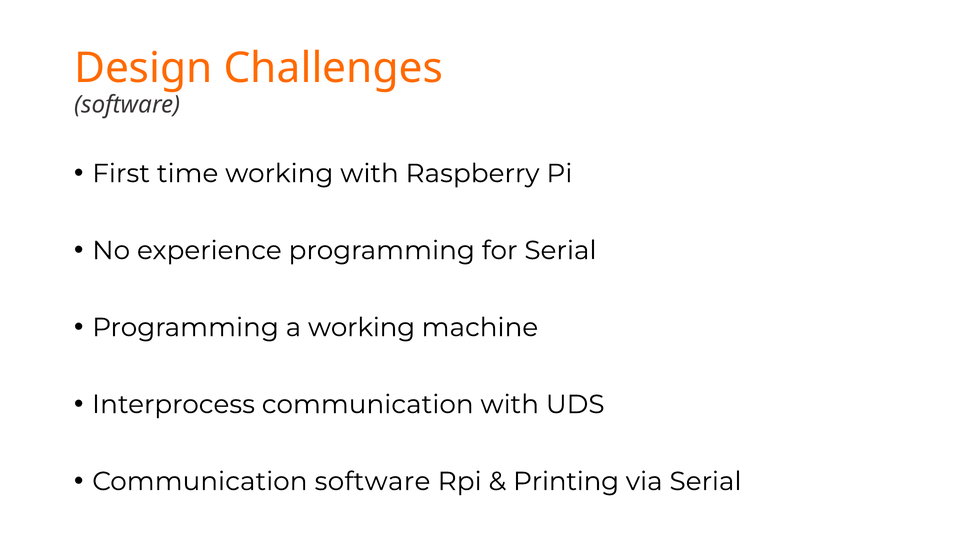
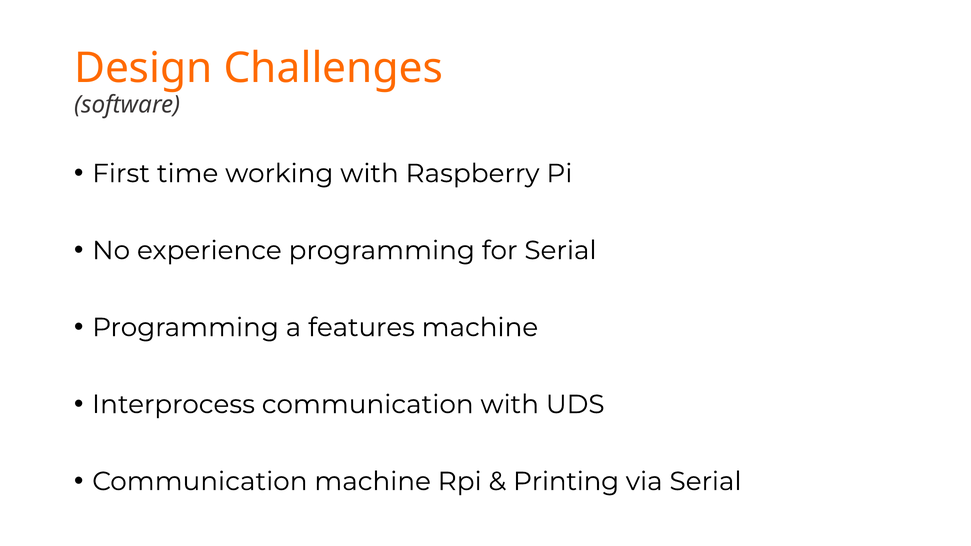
a working: working -> features (362, 328)
Communication software: software -> machine (373, 482)
